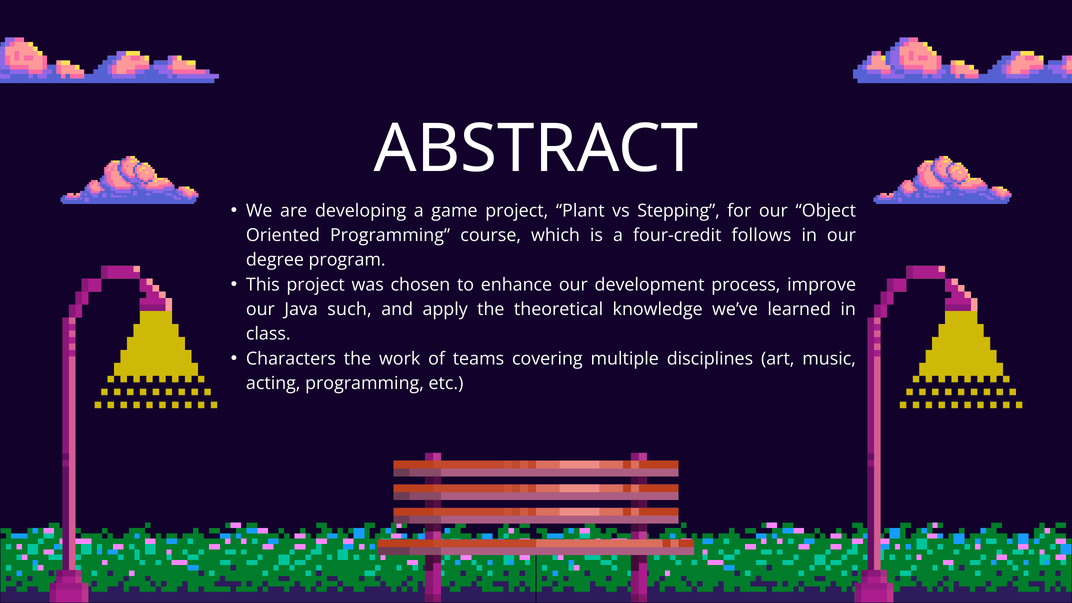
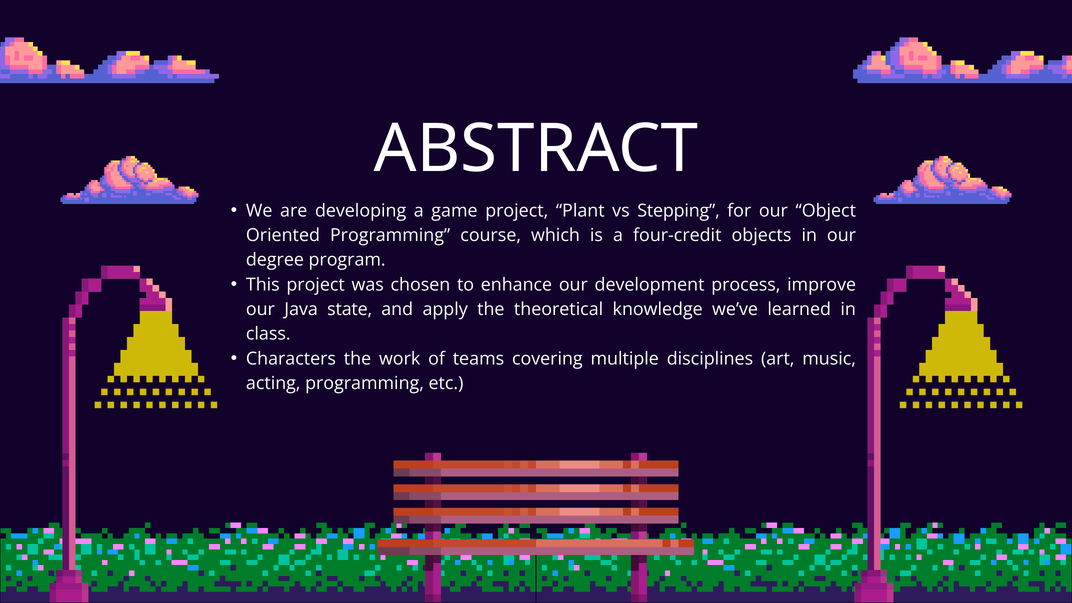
follows: follows -> objects (761, 235)
such: such -> state (350, 309)
